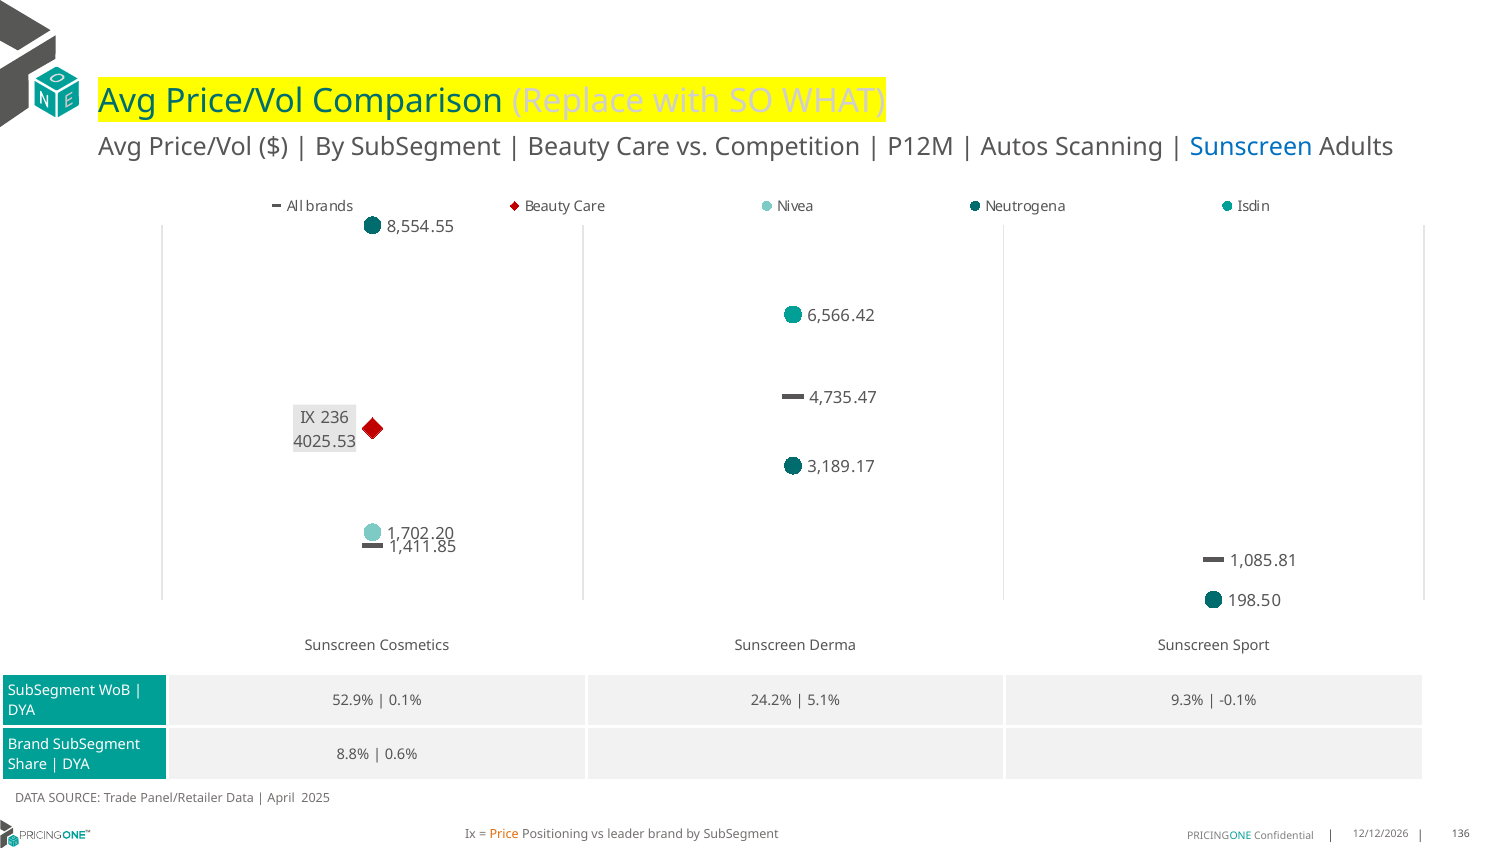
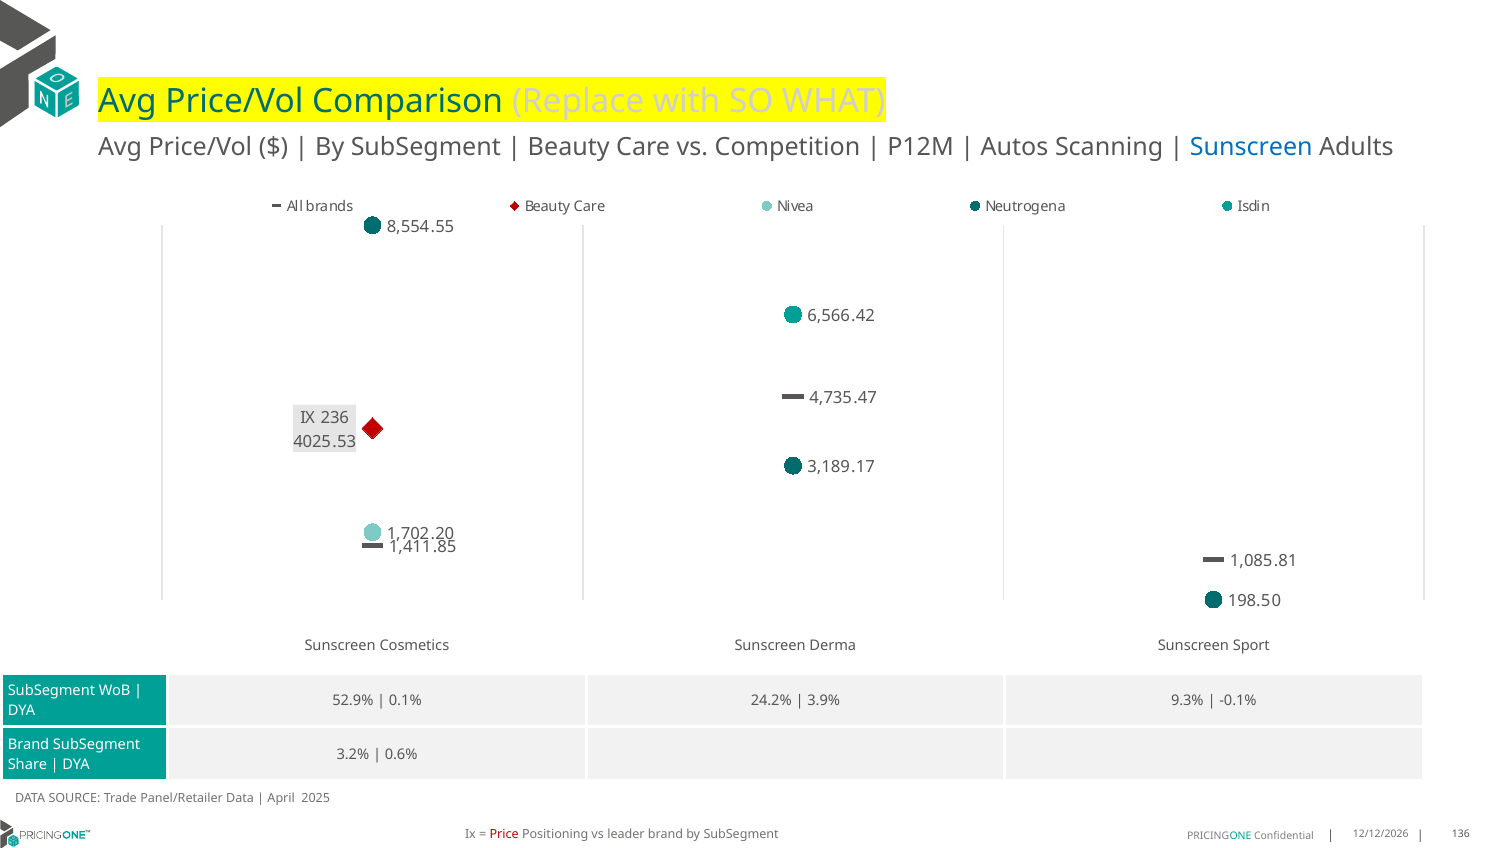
5.1%: 5.1% -> 3.9% (824, 701)
8.8%: 8.8% -> 3.2% (353, 754)
Price colour: orange -> red (504, 834)
